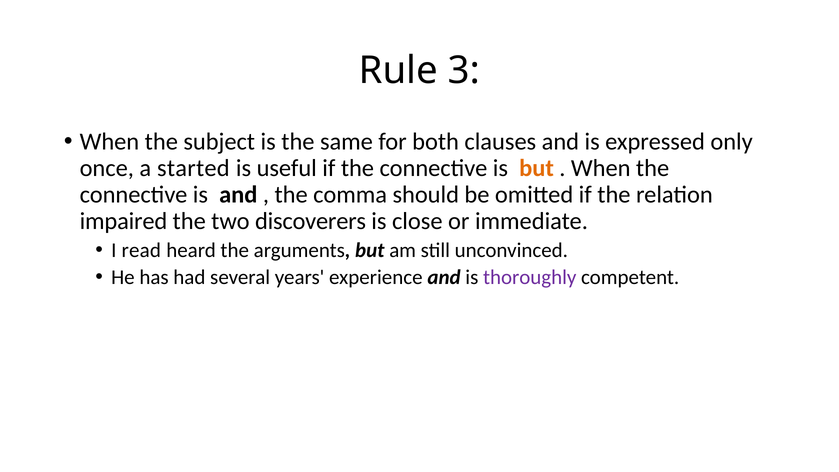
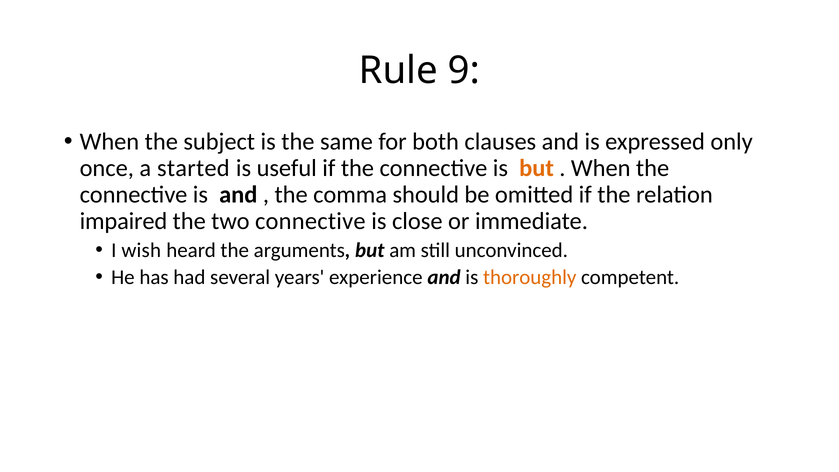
3: 3 -> 9 (464, 70)
two discoverers: discoverers -> connective (310, 221)
read: read -> wish (141, 250)
thoroughly colour: purple -> orange (530, 277)
